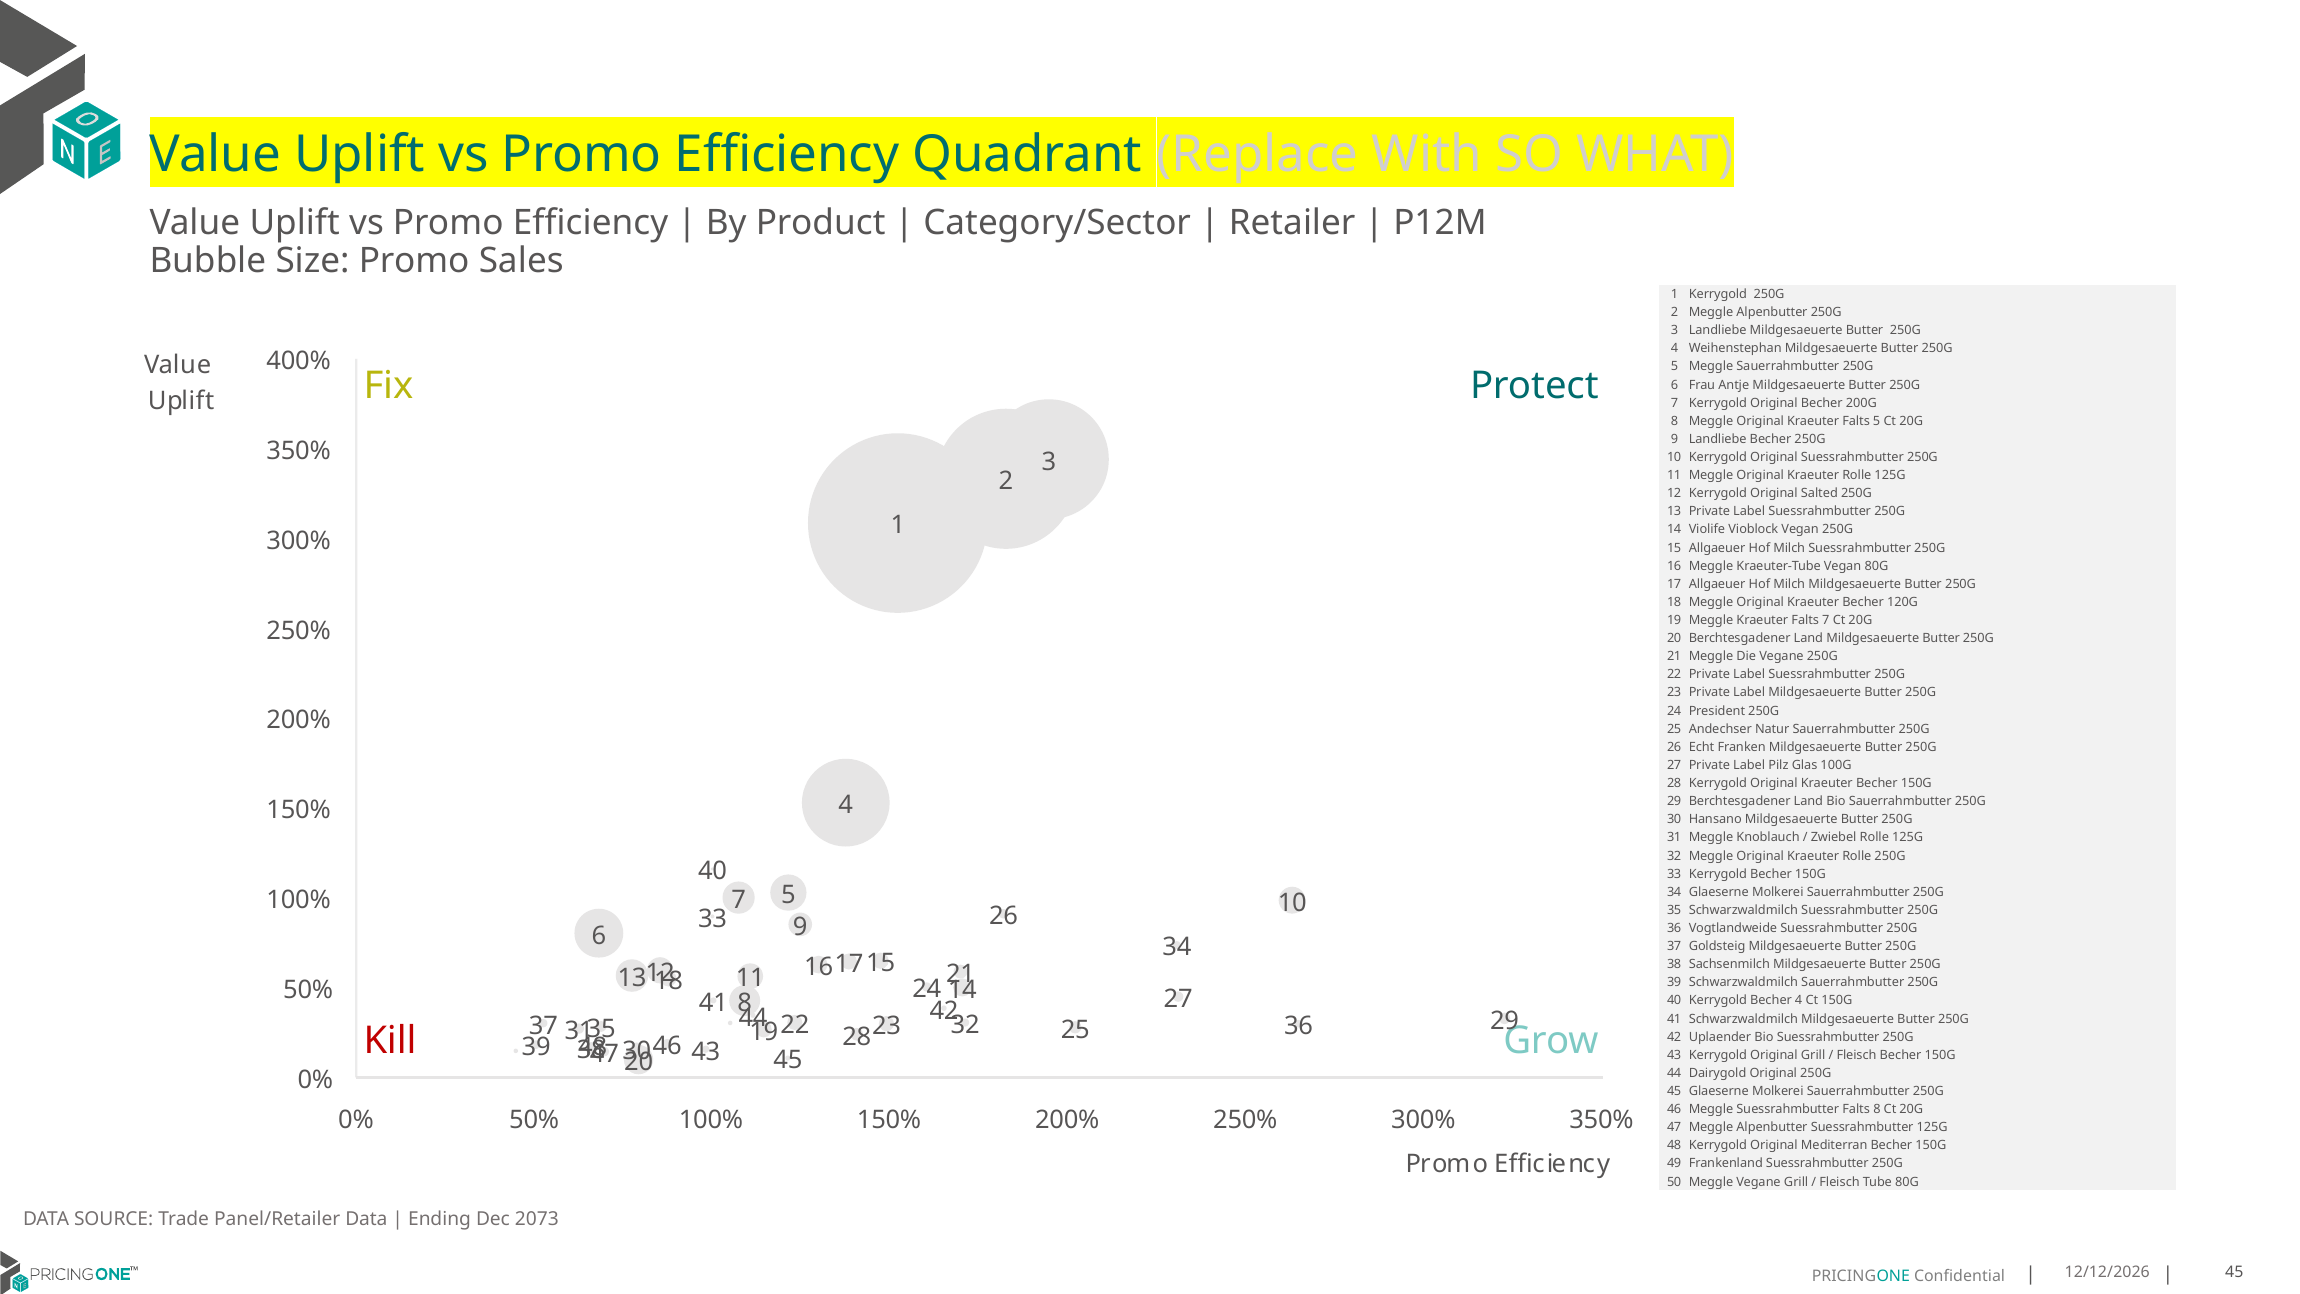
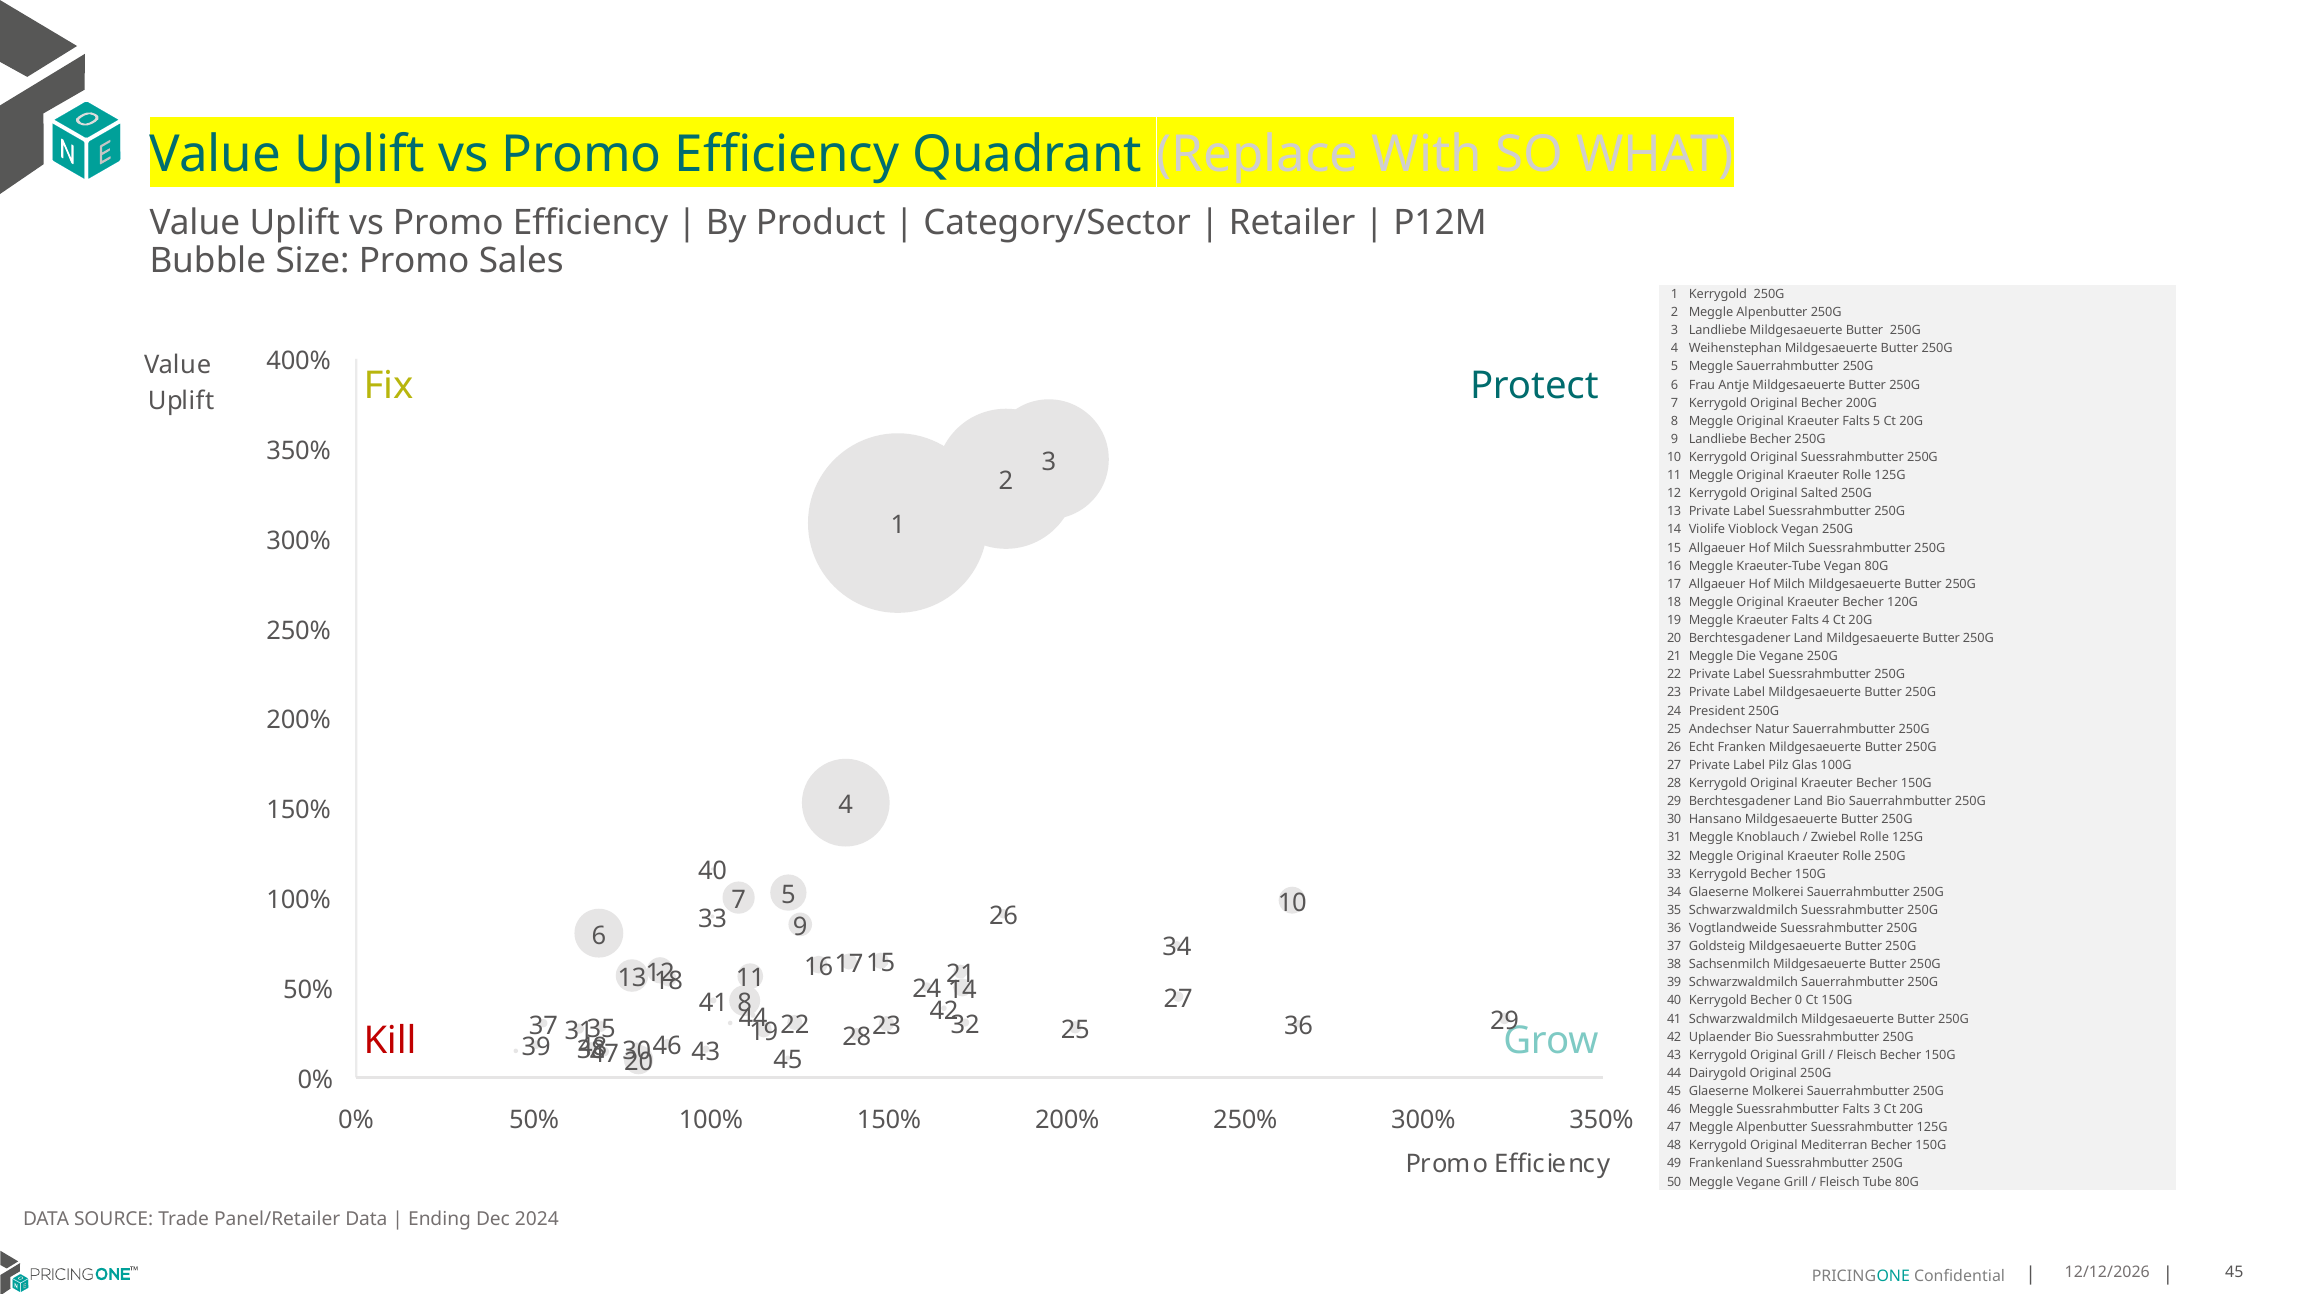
Falts 7: 7 -> 4 (1826, 620)
Becher 4: 4 -> 0 (1799, 1001)
Falts 8: 8 -> 3 (1877, 1109)
2073: 2073 -> 2024 (537, 1219)
